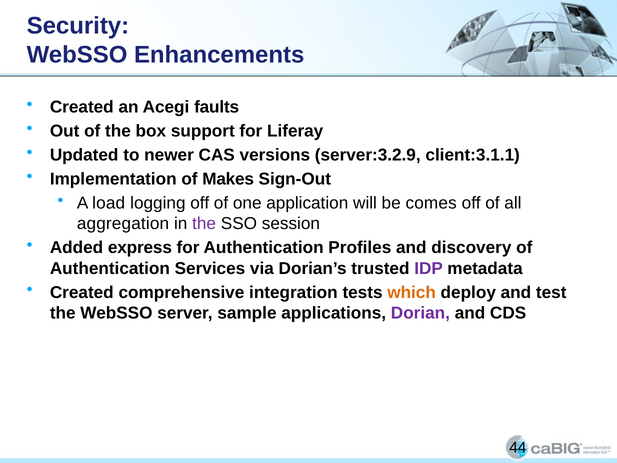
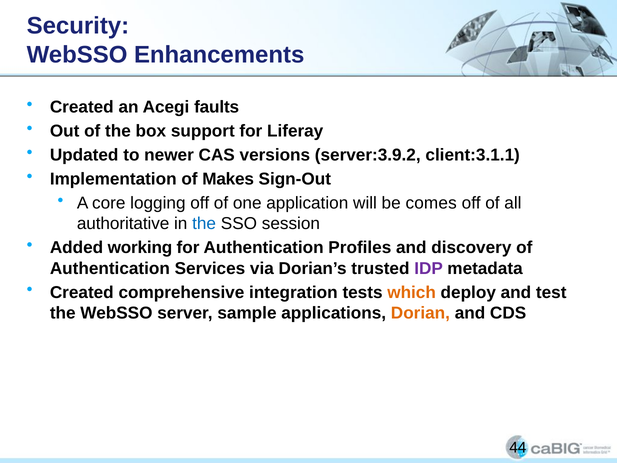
server:3.2.9: server:3.2.9 -> server:3.9.2 (368, 155)
load: load -> core (109, 203)
aggregation: aggregation -> authoritative (123, 224)
the colour: purple -> blue (204, 224)
express: express -> working (140, 248)
Dorian colour: purple -> orange (420, 313)
